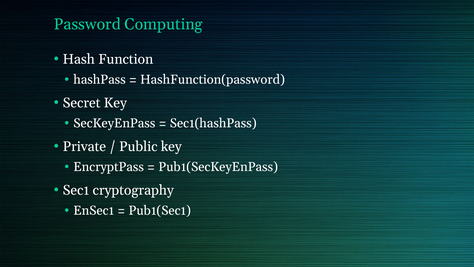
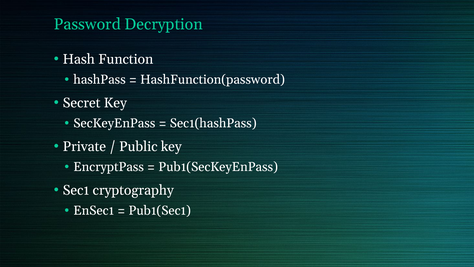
Computing: Computing -> Decryption (164, 24)
